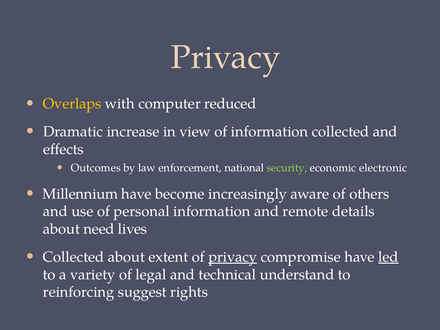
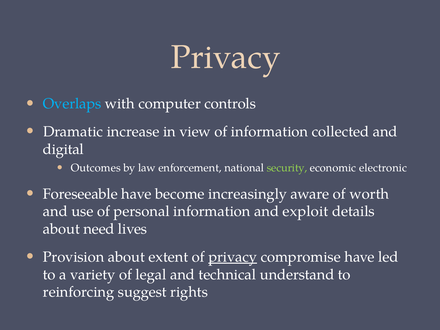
Overlaps colour: yellow -> light blue (72, 104)
reduced: reduced -> controls (230, 104)
effects: effects -> digital (63, 149)
Millennium: Millennium -> Foreseeable (80, 194)
others: others -> worth (369, 194)
remote: remote -> exploit (305, 211)
Collected: Collected -> Provision (74, 257)
led underline: present -> none (388, 257)
